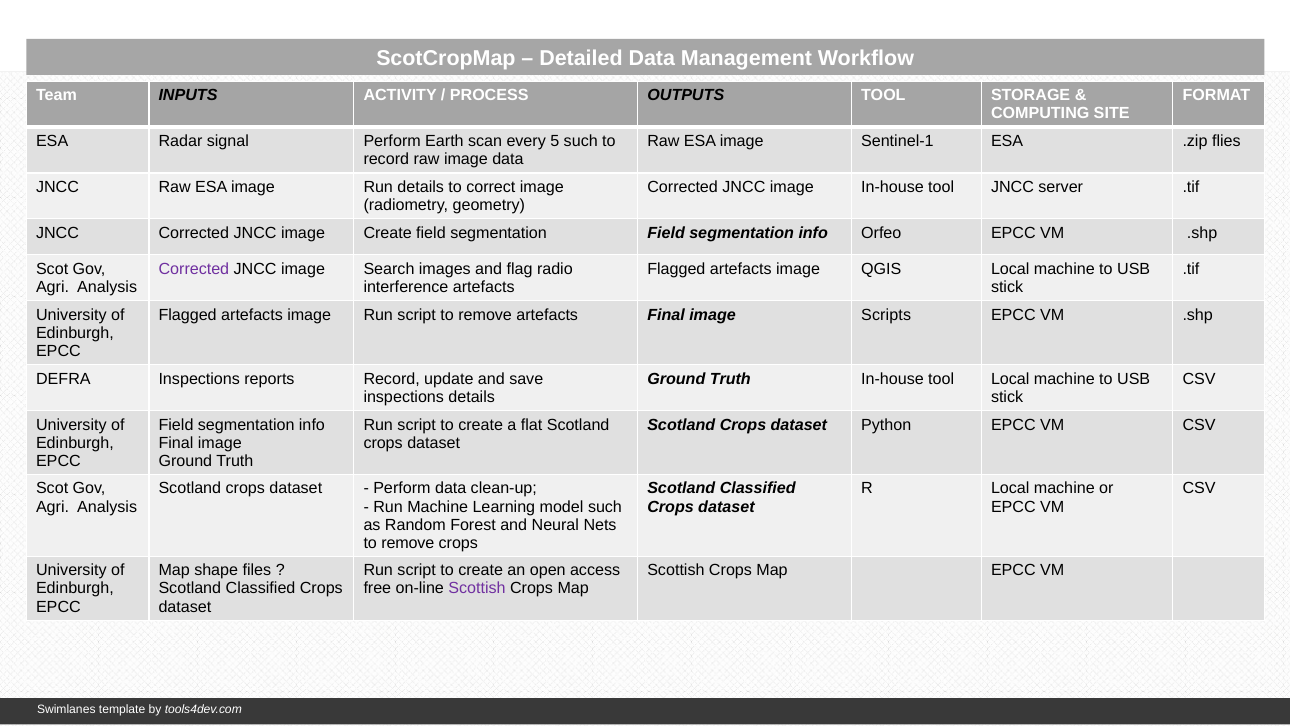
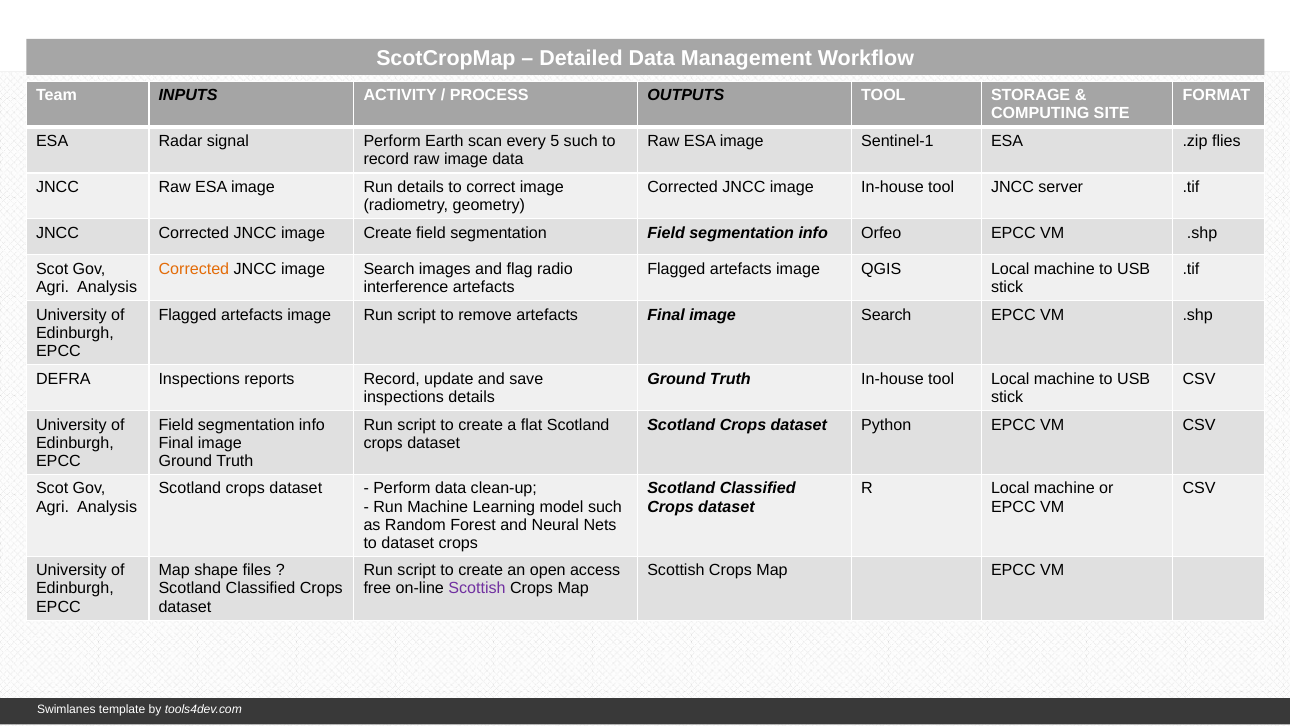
Corrected colour: purple -> orange (194, 269)
Final image Scripts: Scripts -> Search (886, 315)
remove: remove -> dataset (408, 543)
